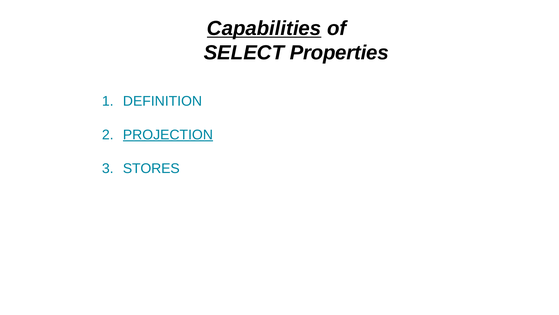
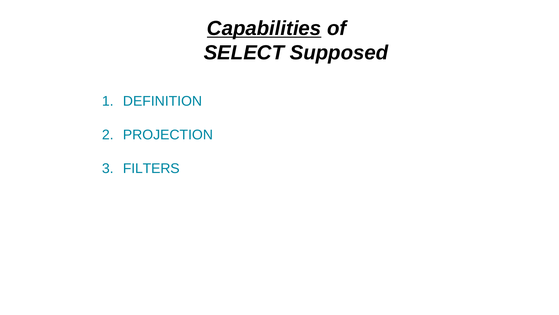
Properties: Properties -> Supposed (339, 53)
PROJECTION underline: present -> none (168, 135)
STORES: STORES -> FILTERS (151, 168)
